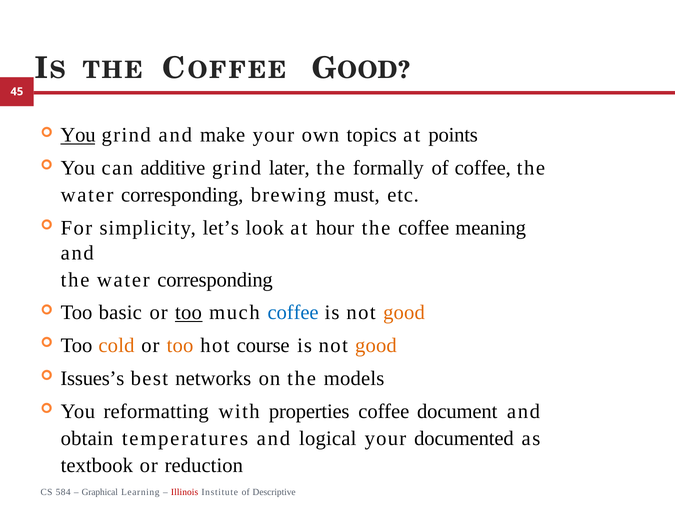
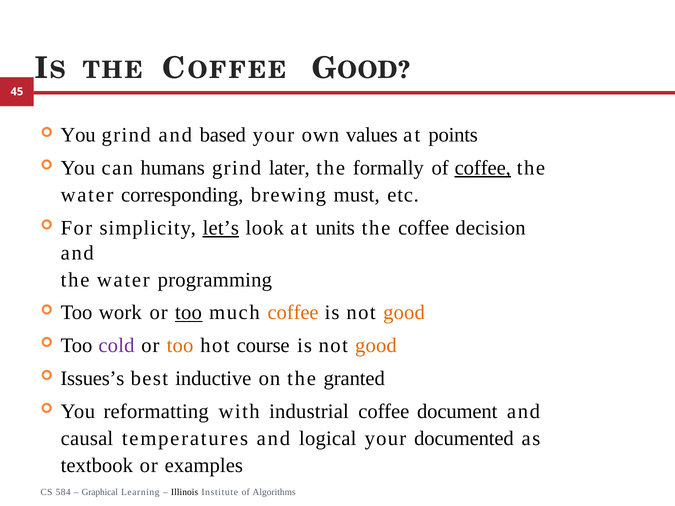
You underline: present -> none (78, 135)
make: make -> based (223, 135)
topics: topics -> values (372, 135)
additive: additive -> humans (173, 168)
coffee underline: none -> present (483, 168)
let’s underline: none -> present (221, 228)
hour: hour -> units (335, 228)
meaning: meaning -> decision (491, 228)
corresponding: corresponding -> programming (215, 280)
basic: basic -> work (120, 313)
coffee colour: blue -> orange (293, 313)
cold colour: orange -> purple (116, 346)
networks: networks -> inductive (213, 379)
models: models -> granted (354, 379)
properties: properties -> industrial (309, 411)
obtain: obtain -> causal (87, 439)
reduction: reduction -> examples (204, 466)
Illinois colour: red -> black (185, 493)
Descriptive: Descriptive -> Algorithms (274, 493)
